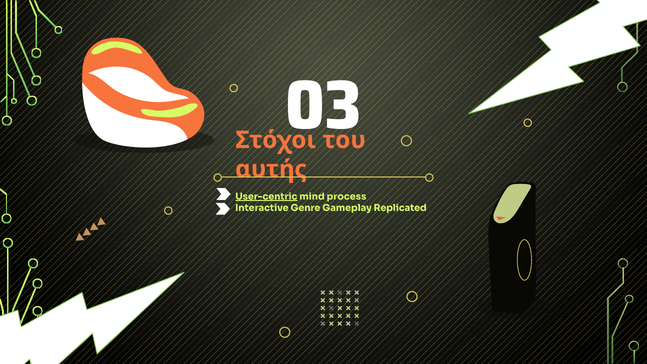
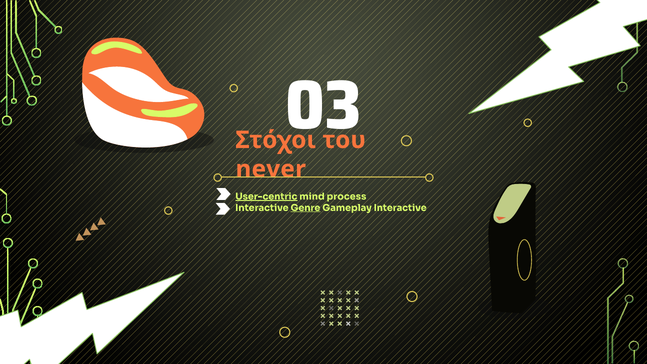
αυτής: αυτής -> never (271, 169)
Genre underline: none -> present (305, 208)
Gameplay Replicated: Replicated -> Interactive (400, 208)
